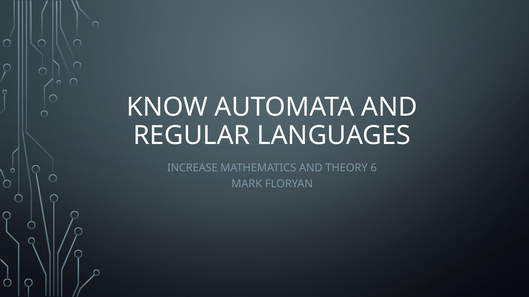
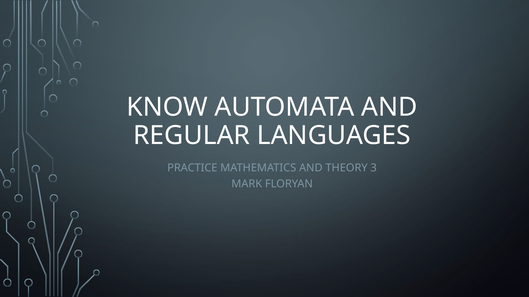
INCREASE: INCREASE -> PRACTICE (192, 168)
6: 6 -> 3 (374, 168)
